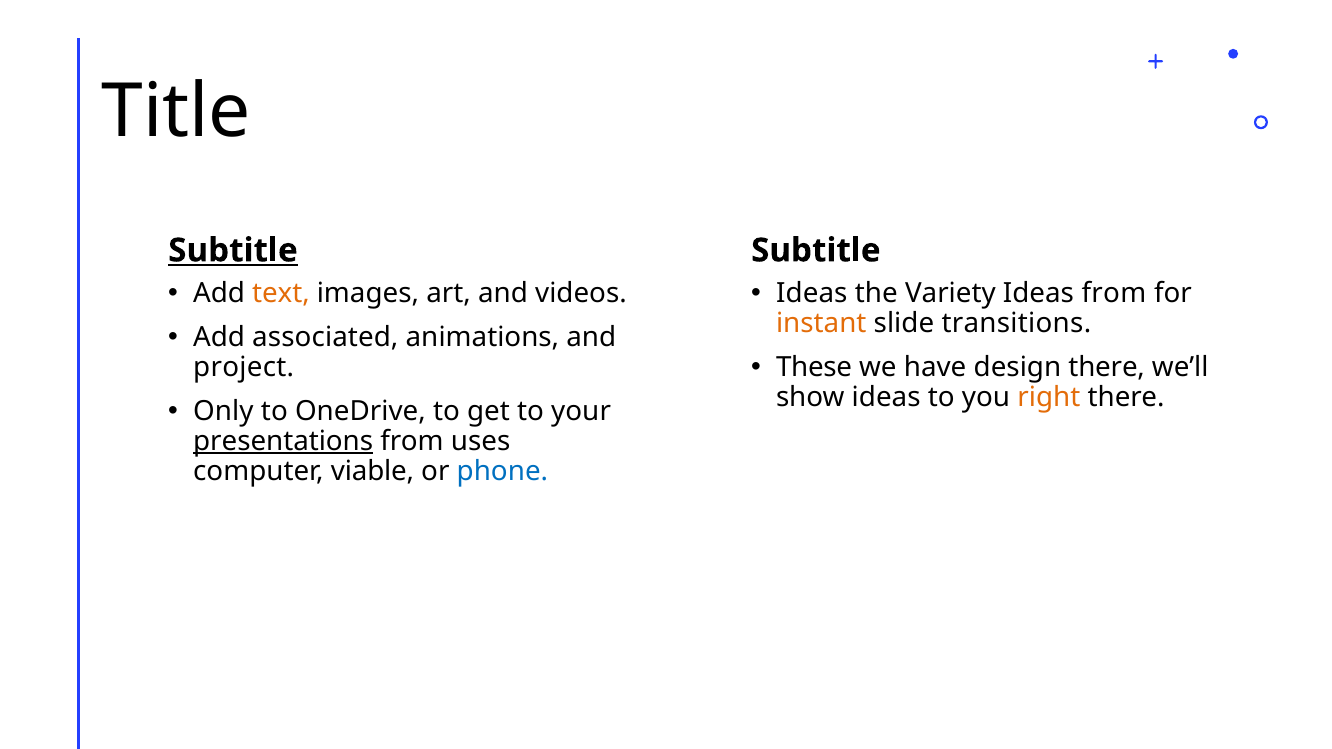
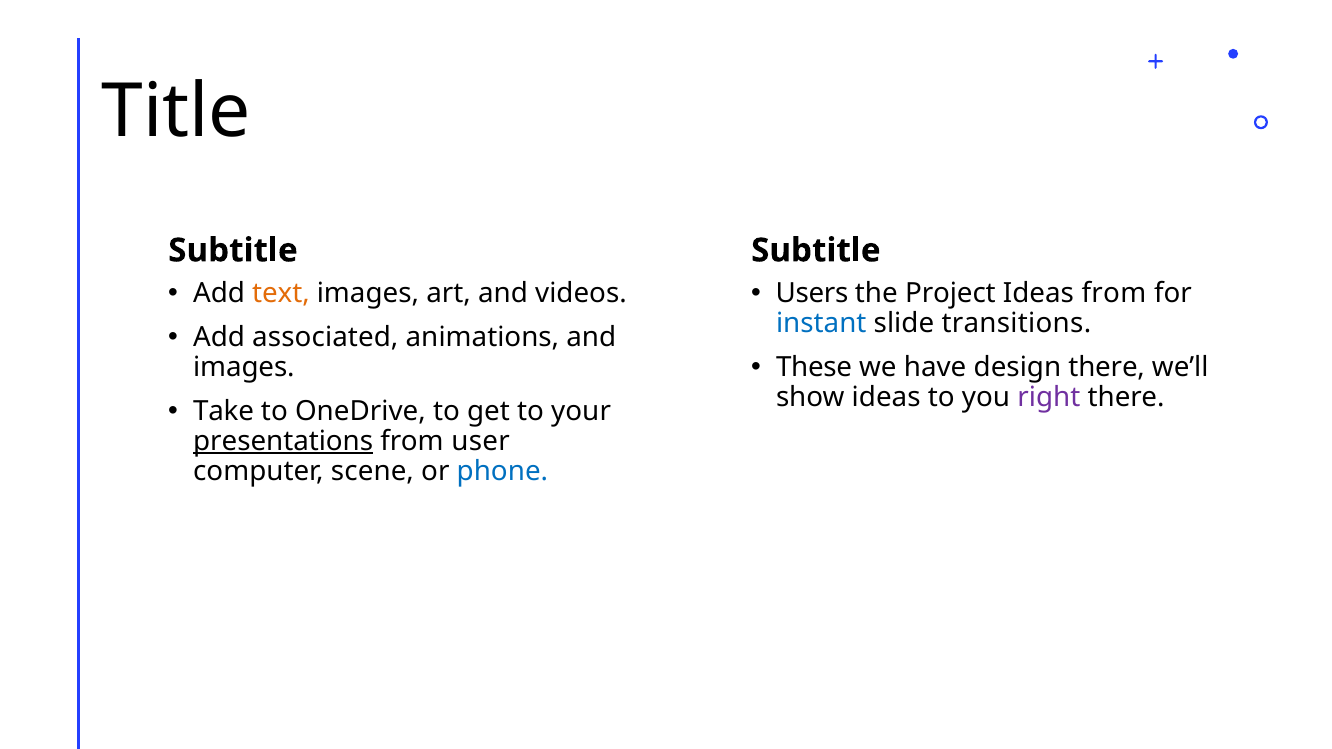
Subtitle underline: present -> none (233, 251)
Ideas: Ideas -> Users (812, 294)
Variety: Variety -> Project (950, 294)
instant colour: orange -> blue (821, 324)
project: project -> images (244, 367)
right colour: orange -> purple (1049, 397)
Only: Only -> Take (224, 411)
uses: uses -> user (481, 441)
viable: viable -> scene (372, 471)
